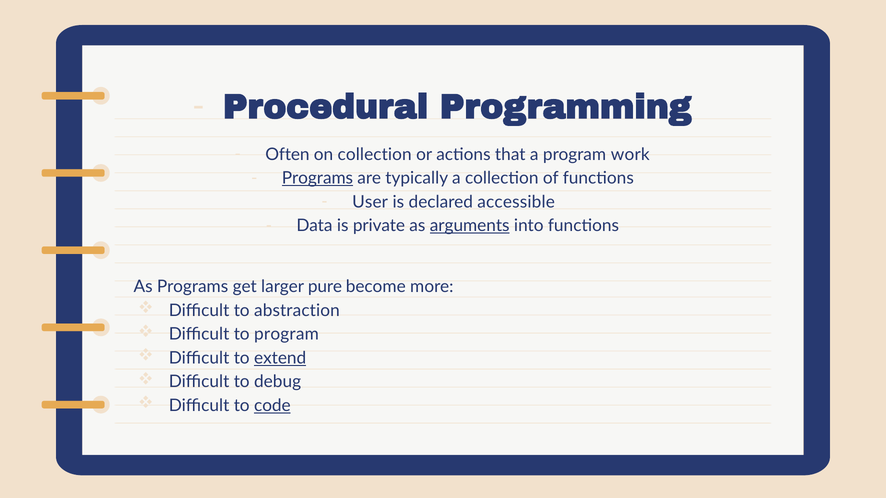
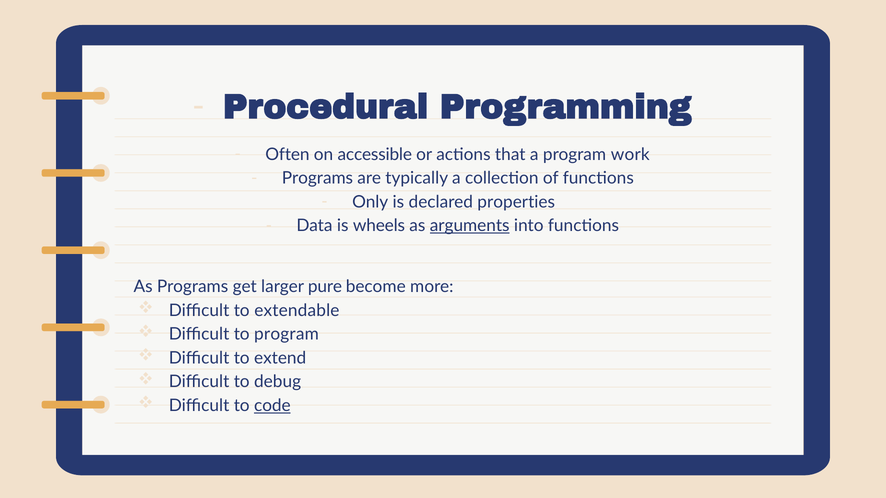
on collection: collection -> accessible (375, 154)
Programs underline: present -> none (317, 178)
User: User -> Only (370, 202)
accessible: accessible -> properties (516, 202)
private: private -> wheels (379, 226)
abstraction: abstraction -> extendable (297, 311)
extend underline: present -> none (280, 358)
